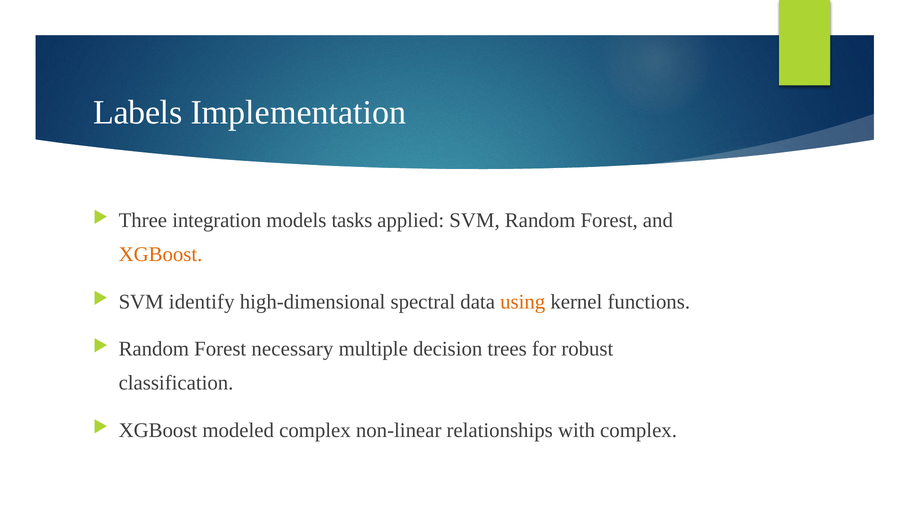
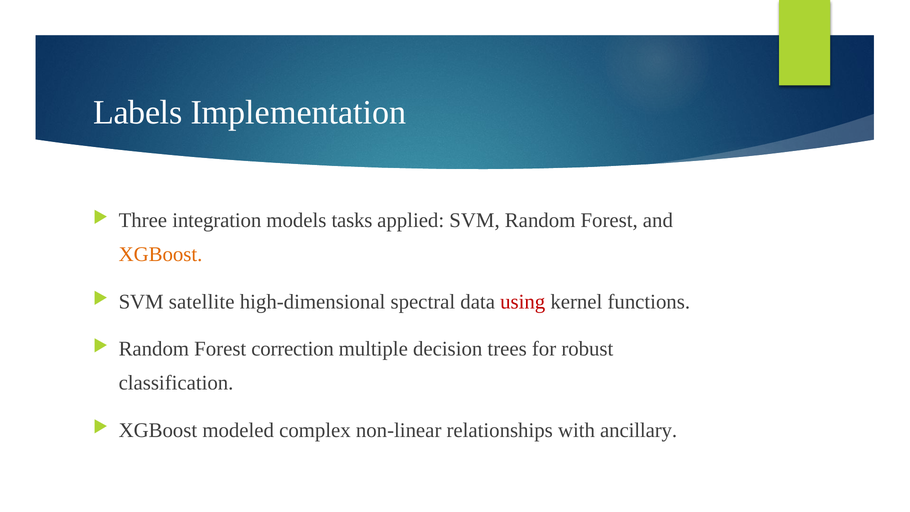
identify: identify -> satellite (202, 302)
using colour: orange -> red (523, 302)
necessary: necessary -> correction (293, 349)
with complex: complex -> ancillary (639, 430)
